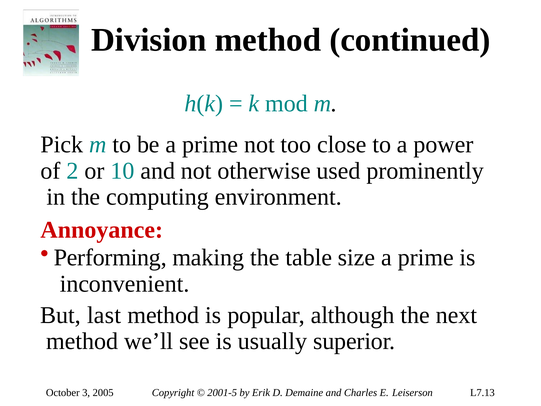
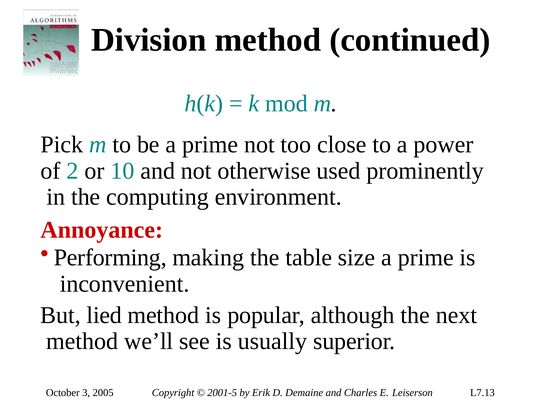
last: last -> lied (104, 315)
